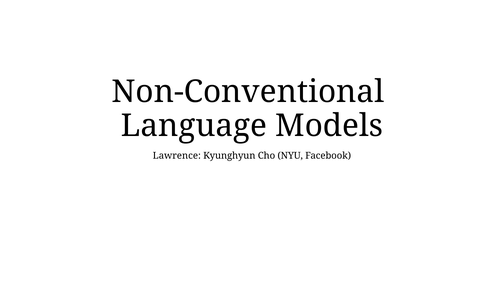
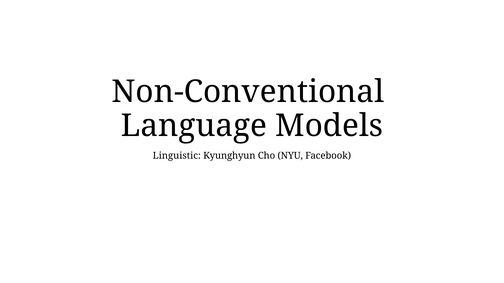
Lawrence: Lawrence -> Linguistic (177, 156)
